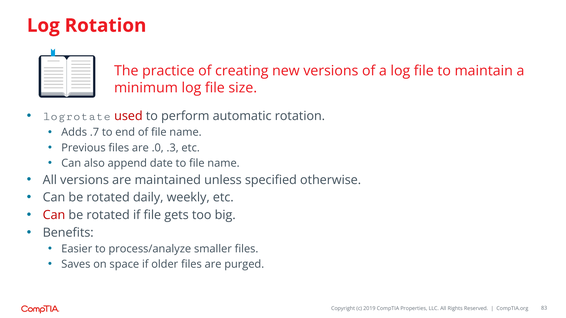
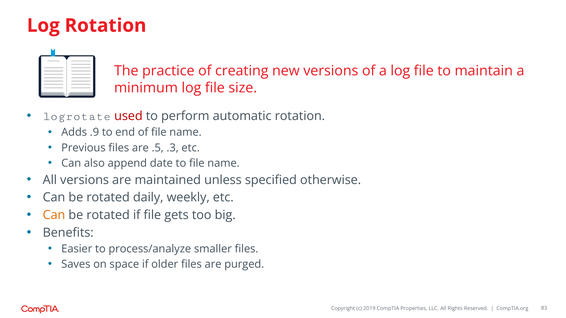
.7: .7 -> .9 (94, 132)
.0: .0 -> .5 (158, 148)
Can colour: red -> orange (54, 215)
